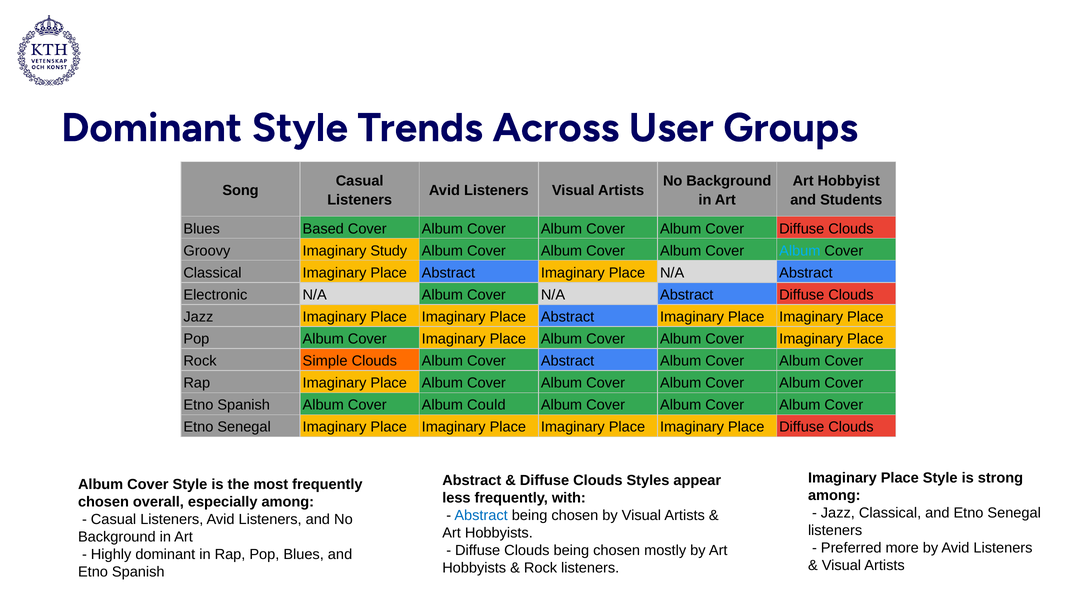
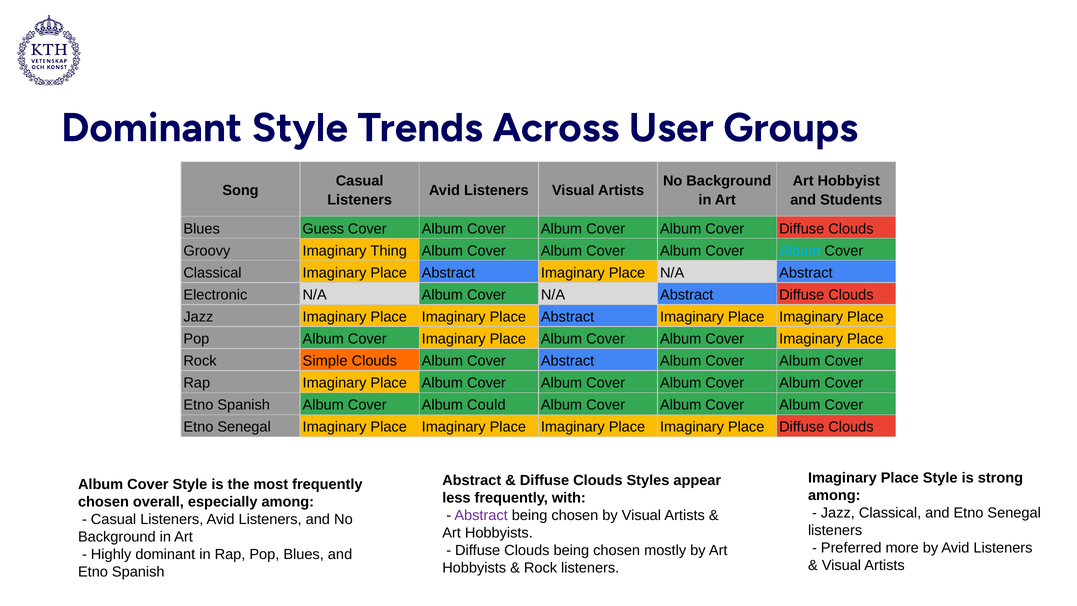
Based: Based -> Guess (323, 229)
Study: Study -> Thing (389, 251)
Abstract colour: blue -> purple (481, 515)
